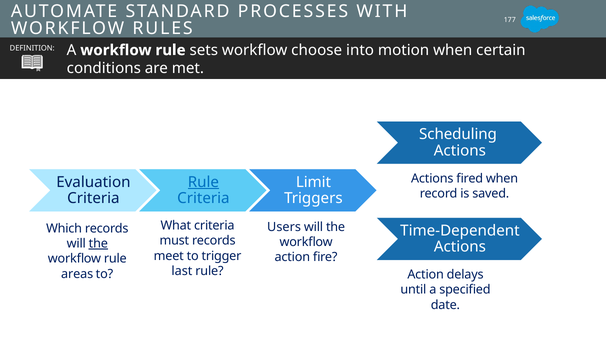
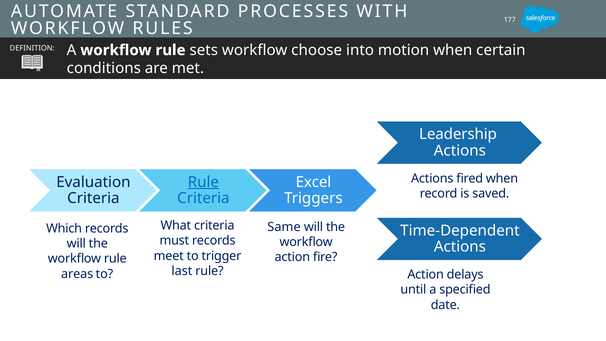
Scheduling: Scheduling -> Leadership (458, 134)
Limit: Limit -> Excel (313, 182)
Users: Users -> Same (284, 227)
the underline: present -> none (98, 244)
